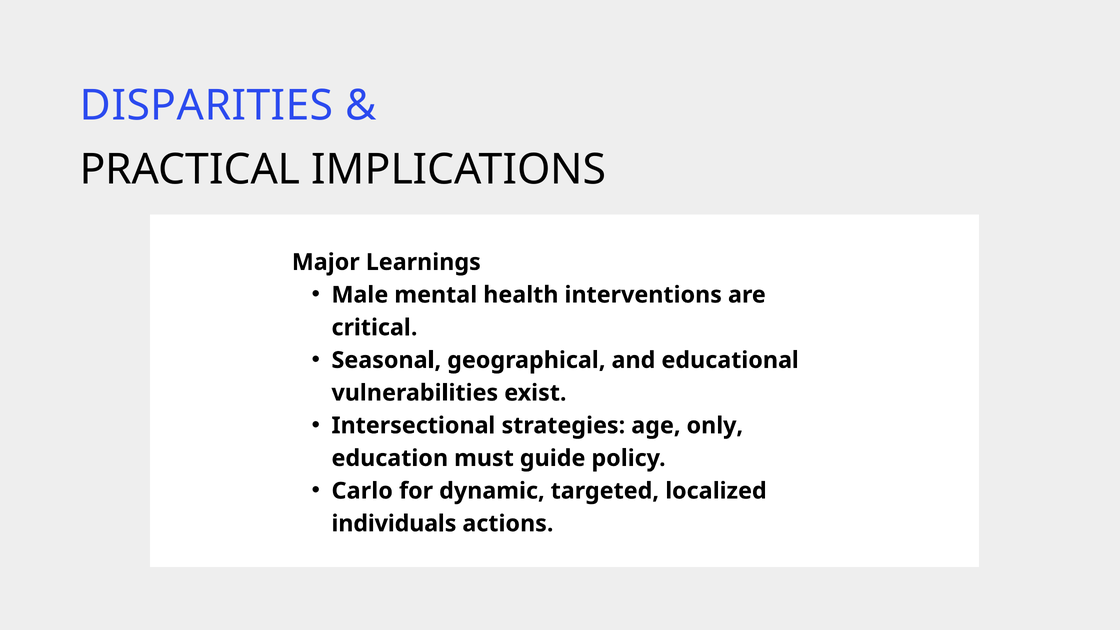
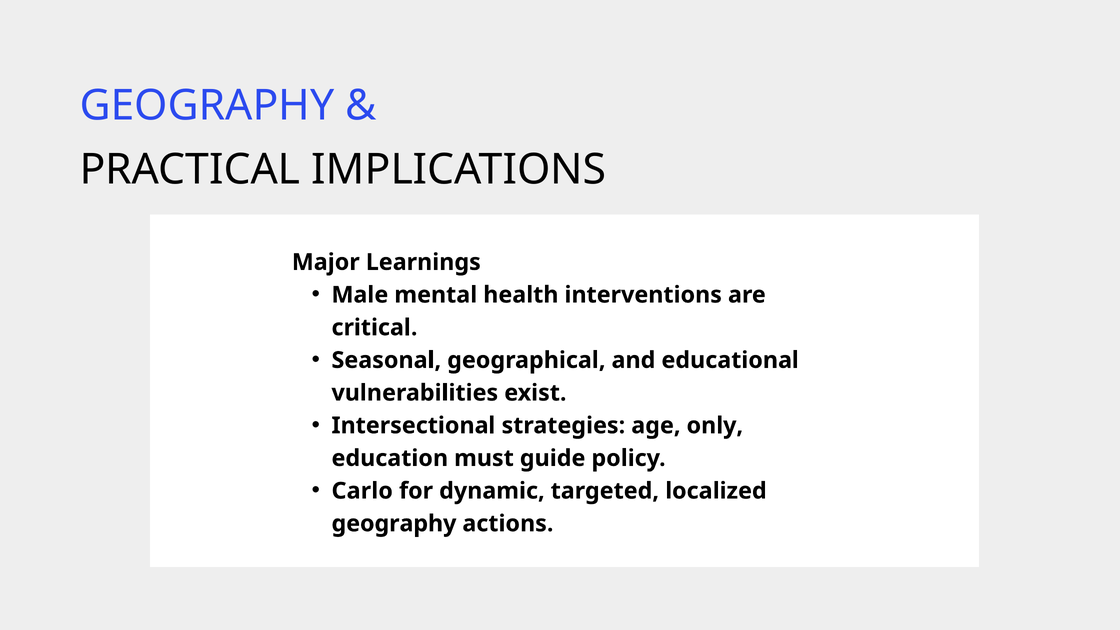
DISPARITIES: DISPARITIES -> GEOGRAPHY (207, 106)
individuals: individuals -> geography (394, 524)
